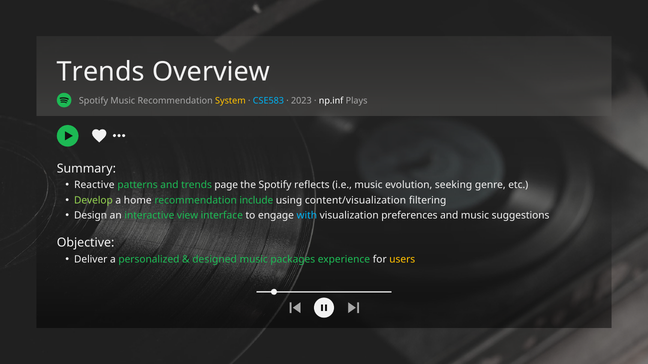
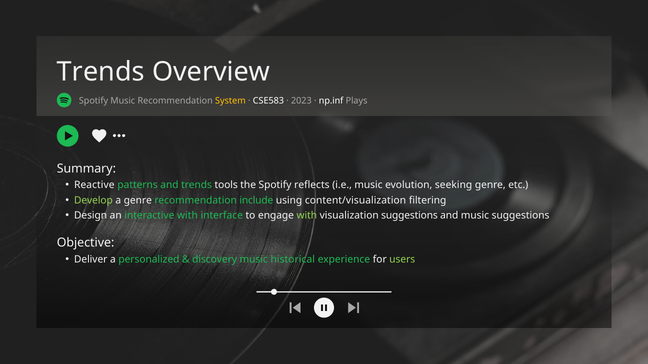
CSE583 colour: light blue -> white (268, 101)
page: page -> tools (226, 185)
a home: home -> genre (138, 201)
interactive view: view -> with (187, 216)
with colour: light blue -> light green (307, 216)
visualization preferences: preferences -> suggestions (409, 216)
designed: designed -> discovery (215, 260)
packages: packages -> historical (293, 260)
users colour: yellow -> light green (402, 260)
